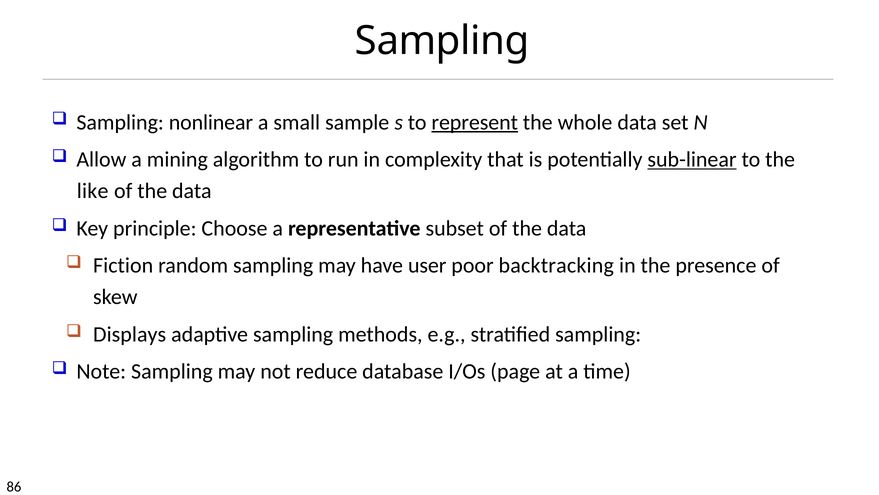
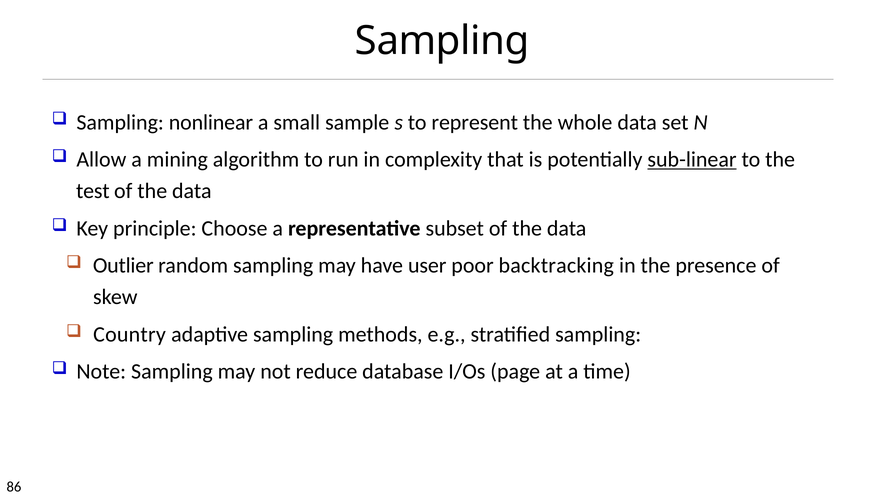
represent underline: present -> none (475, 122)
like: like -> test (93, 191)
Fiction: Fiction -> Outlier (123, 265)
Displays: Displays -> Country (130, 334)
